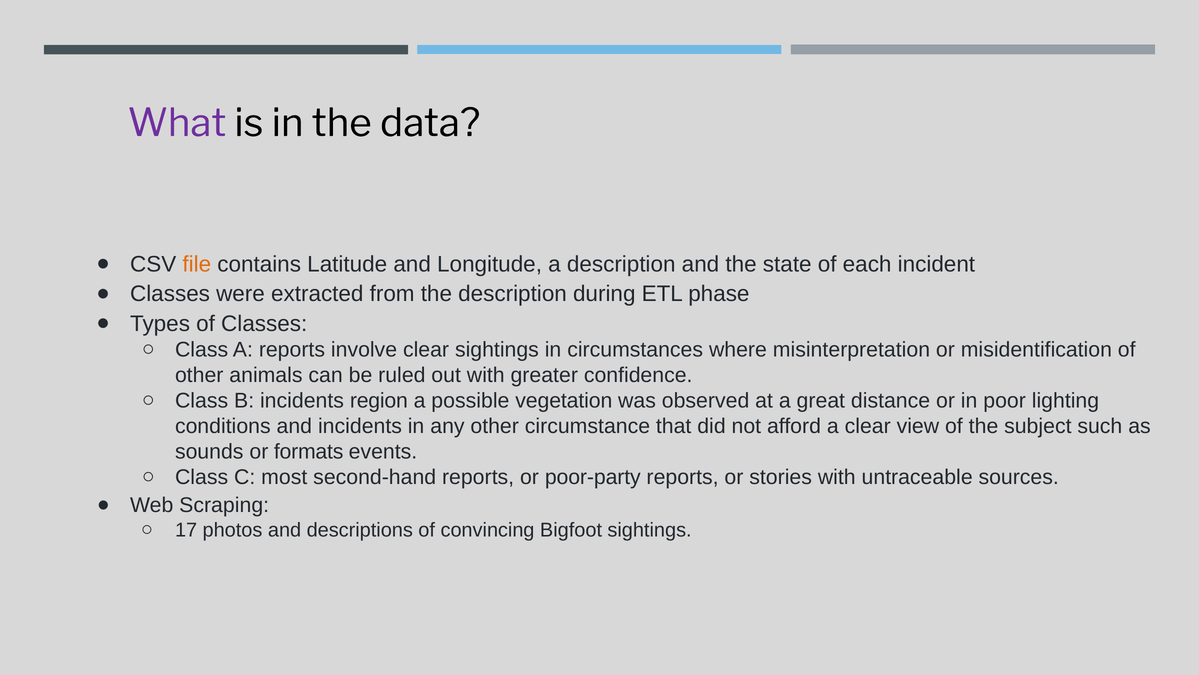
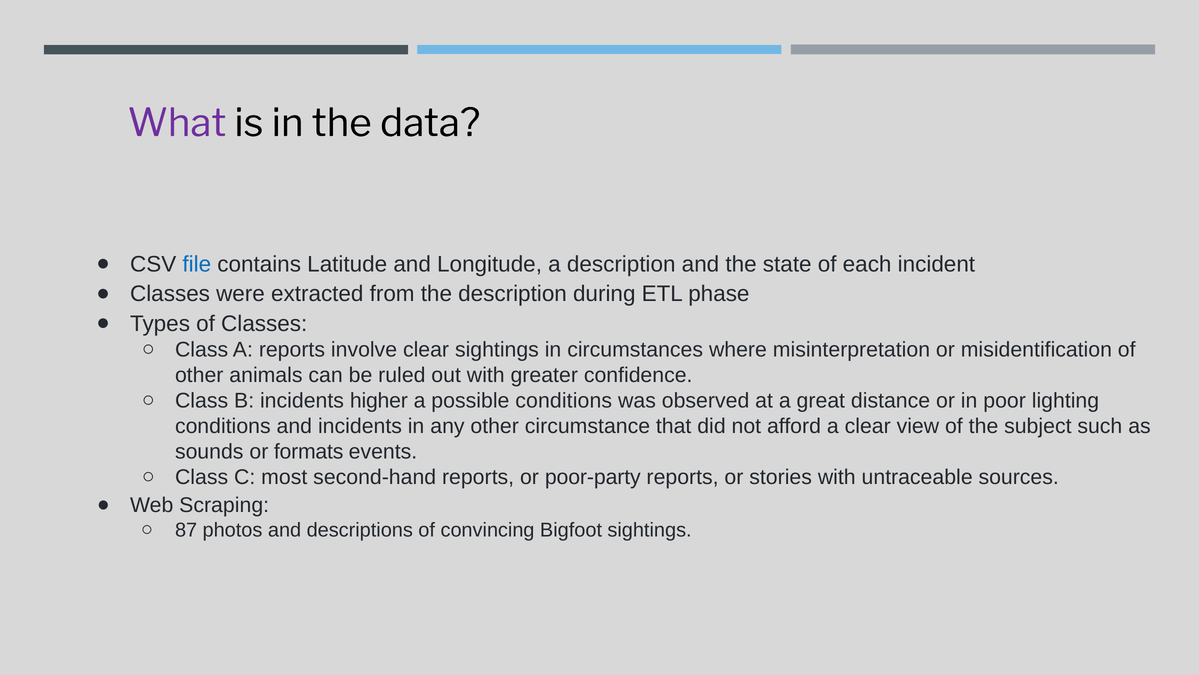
file colour: orange -> blue (197, 264)
region: region -> higher (379, 401)
possible vegetation: vegetation -> conditions (564, 401)
17: 17 -> 87 (186, 530)
